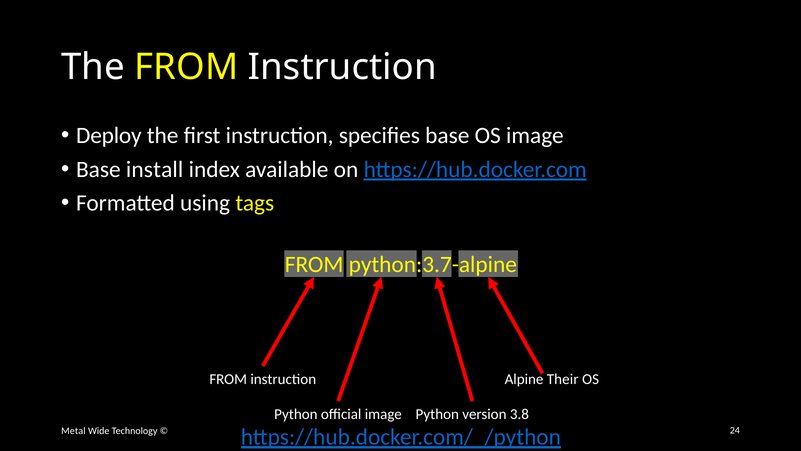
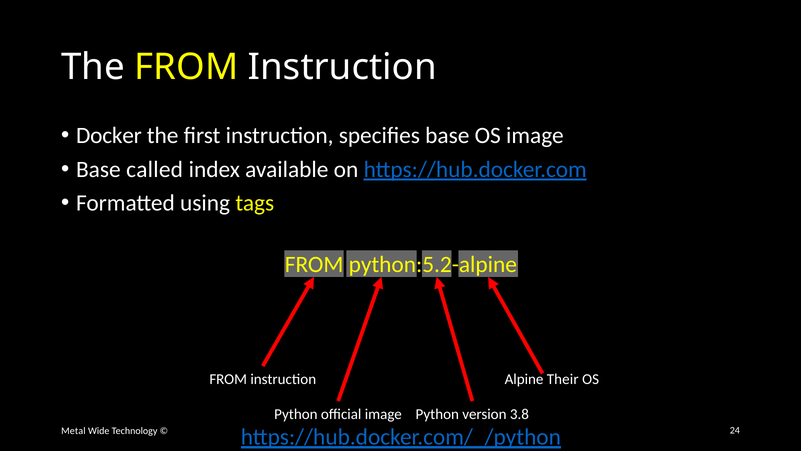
Deploy: Deploy -> Docker (109, 135)
install: install -> called (155, 169)
python:3.7-alpine: python:3.7-alpine -> python:5.2-alpine (433, 264)
